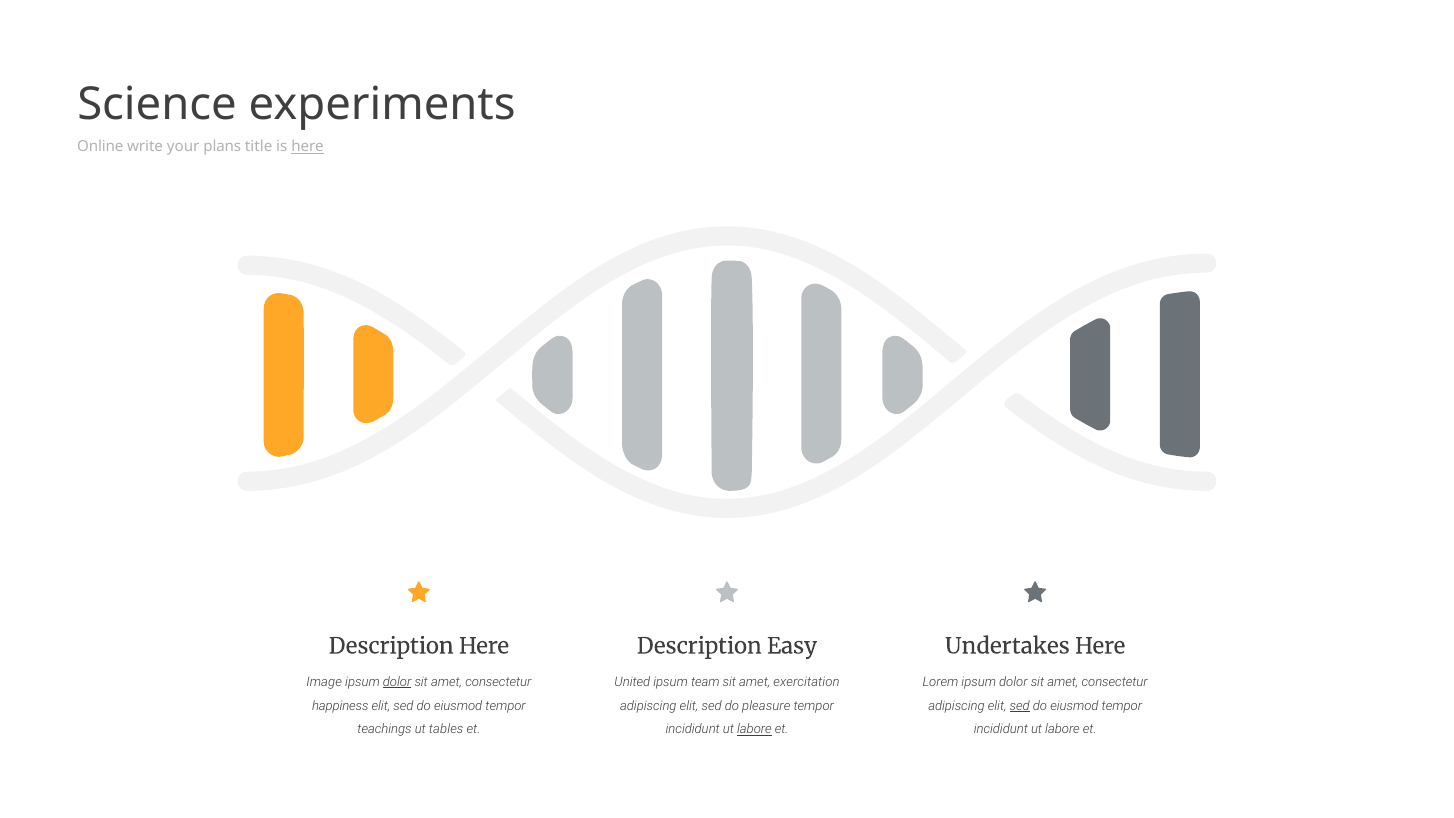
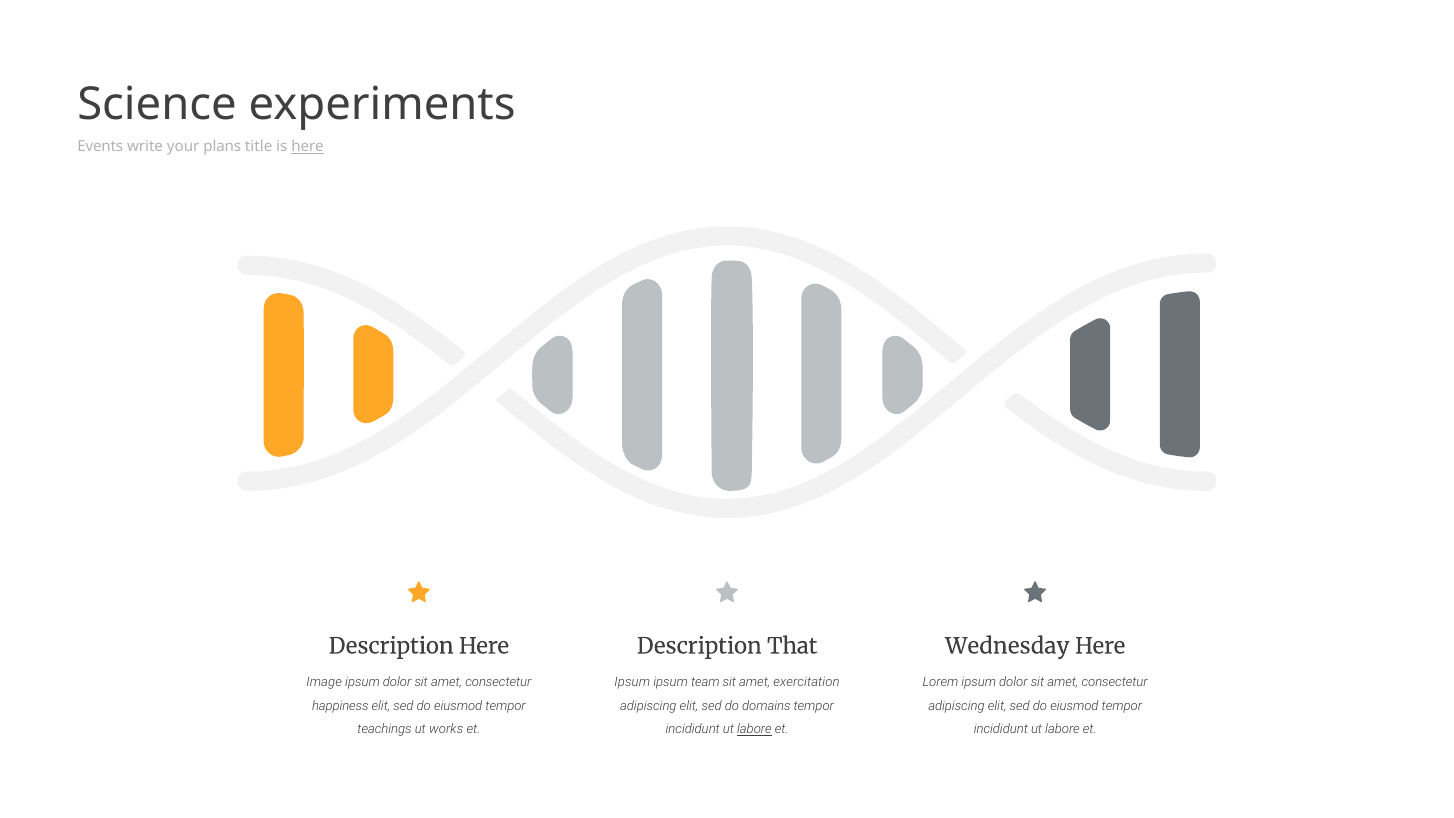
Online: Online -> Events (100, 147)
Easy: Easy -> That (792, 646)
Undertakes: Undertakes -> Wednesday (1007, 646)
dolor underline: present -> none (397, 682)
United: United -> Ipsum (632, 682)
pleasure: pleasure -> domains (766, 706)
sed underline: present -> none (1020, 706)
tables: tables -> works (446, 729)
